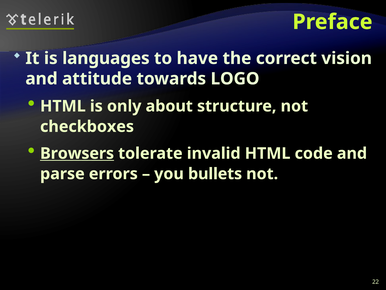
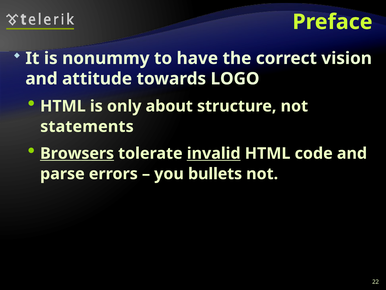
languages: languages -> nonummy (106, 58)
checkboxes: checkboxes -> statements (87, 126)
invalid underline: none -> present (214, 153)
